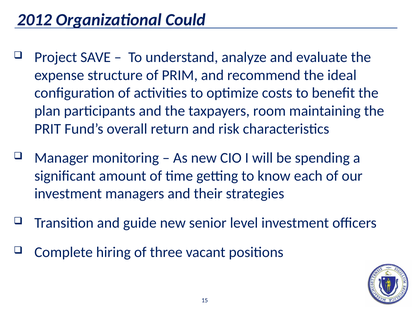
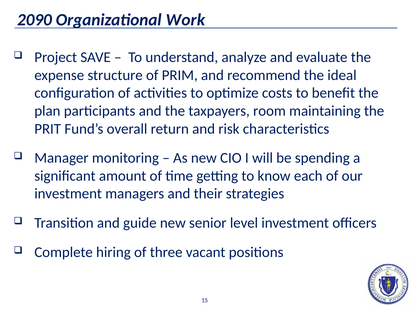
2012: 2012 -> 2090 (35, 20)
Could: Could -> Work (185, 20)
